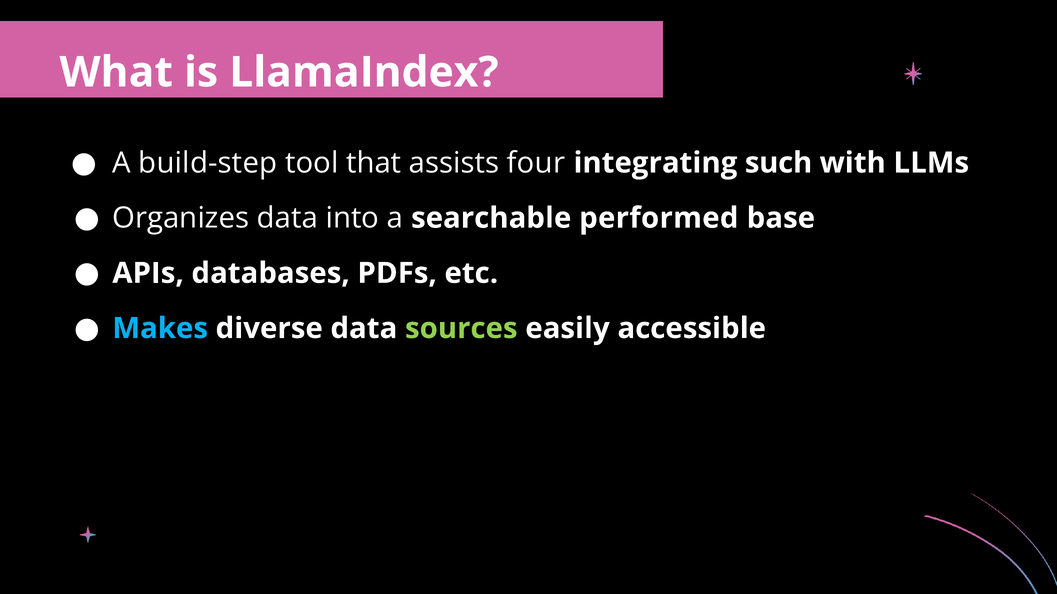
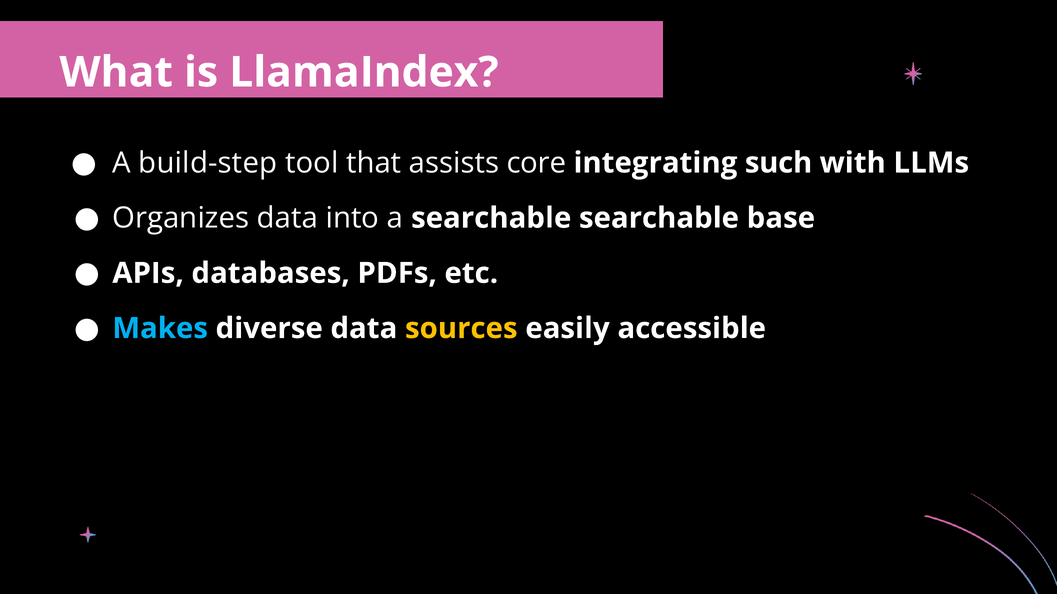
four: four -> core (536, 163)
searchable performed: performed -> searchable (659, 218)
sources colour: light green -> yellow (461, 329)
